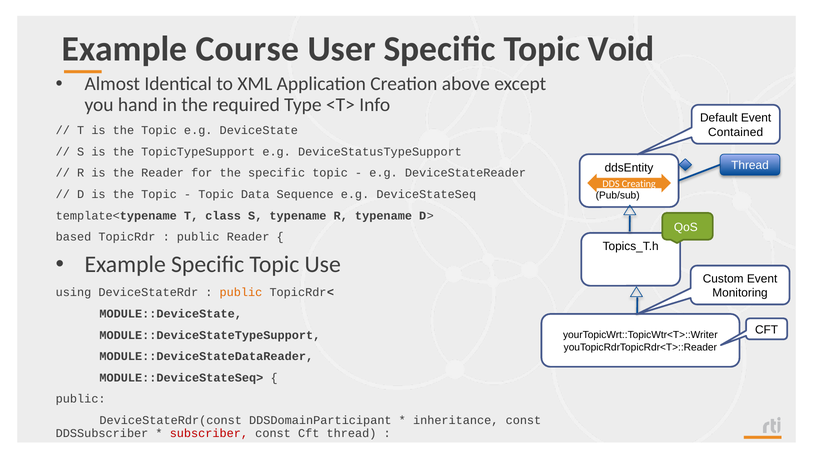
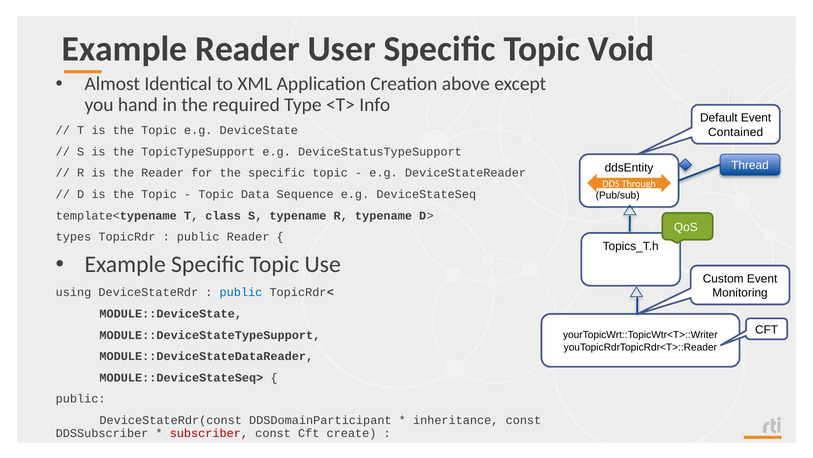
Example Course: Course -> Reader (248, 49)
Creating: Creating -> Through (639, 183)
based: based -> types (74, 237)
public colour: orange -> blue (241, 292)
Cft thread: thread -> create (351, 433)
